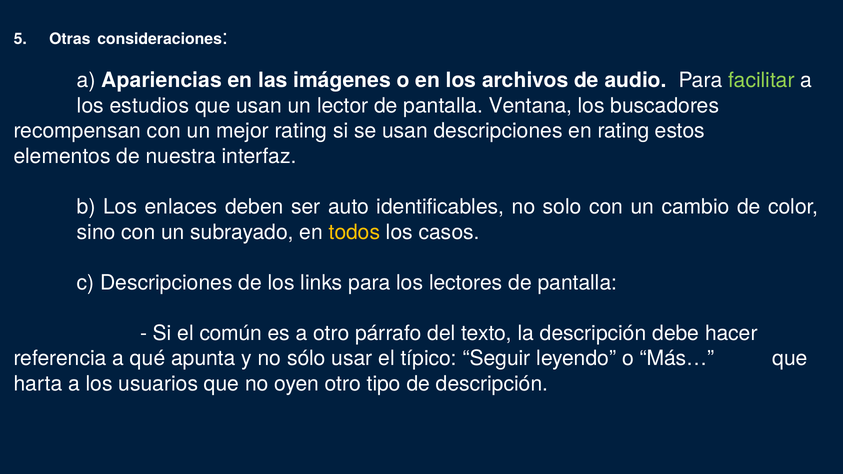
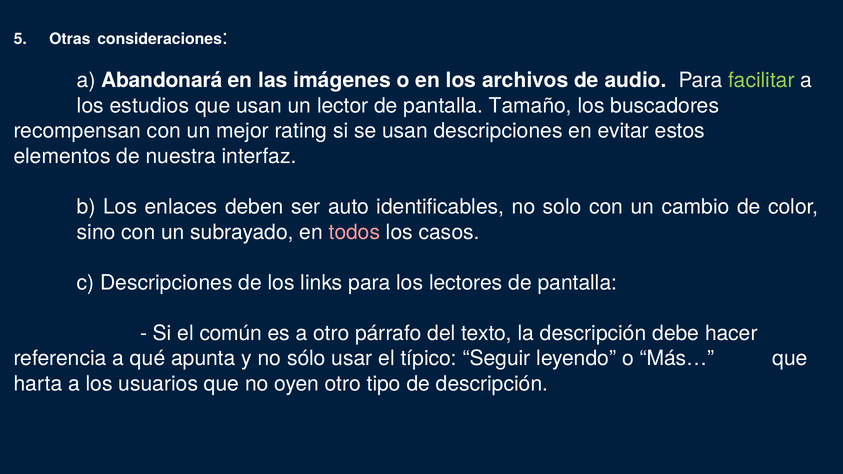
Apariencias: Apariencias -> Abandonará (162, 80)
Ventana: Ventana -> Tamaño (530, 106)
en rating: rating -> evitar (623, 131)
todos colour: yellow -> pink (354, 232)
